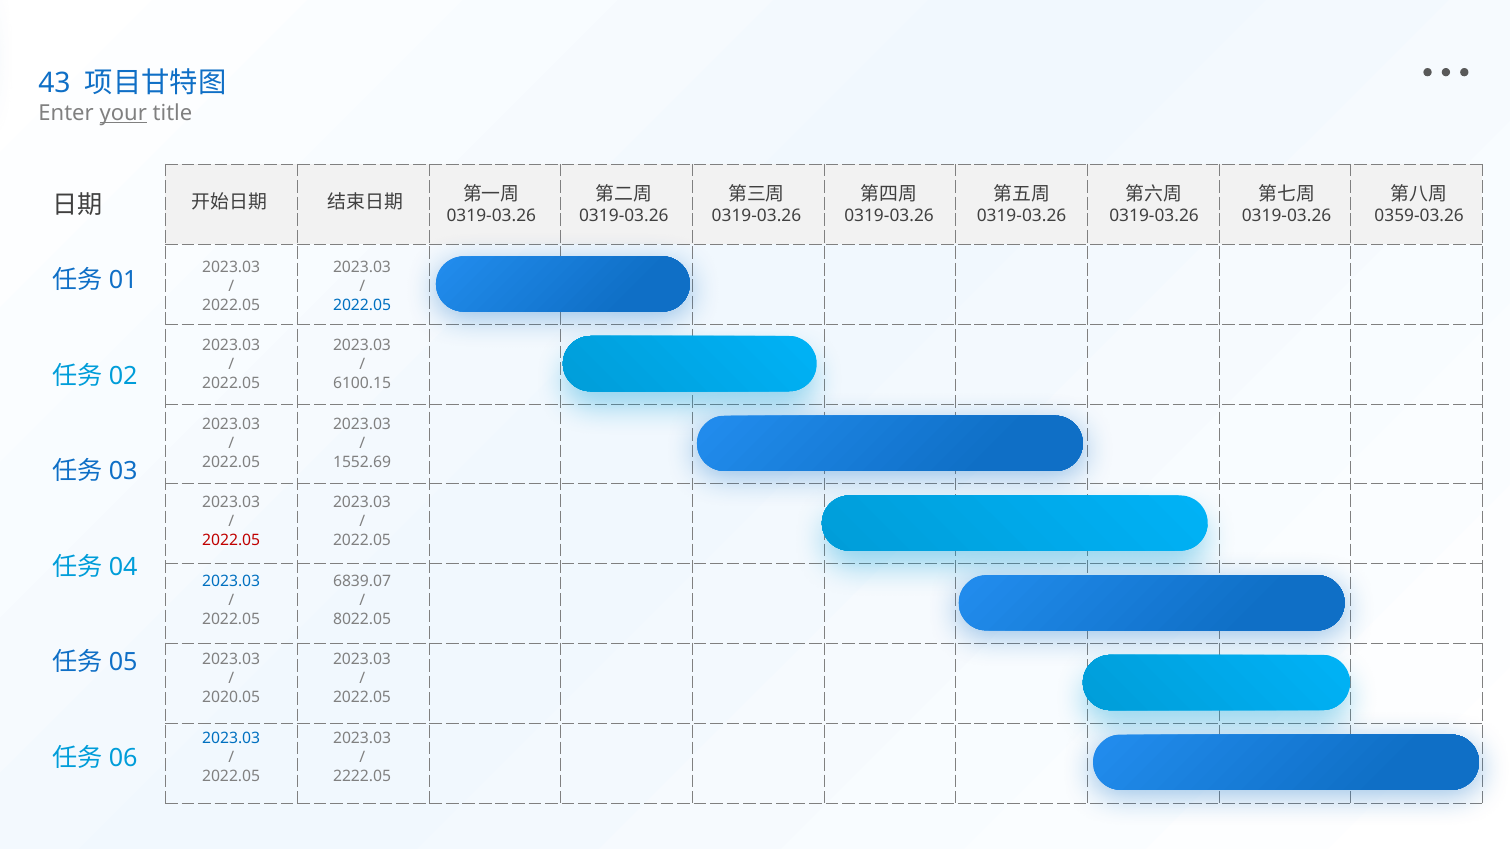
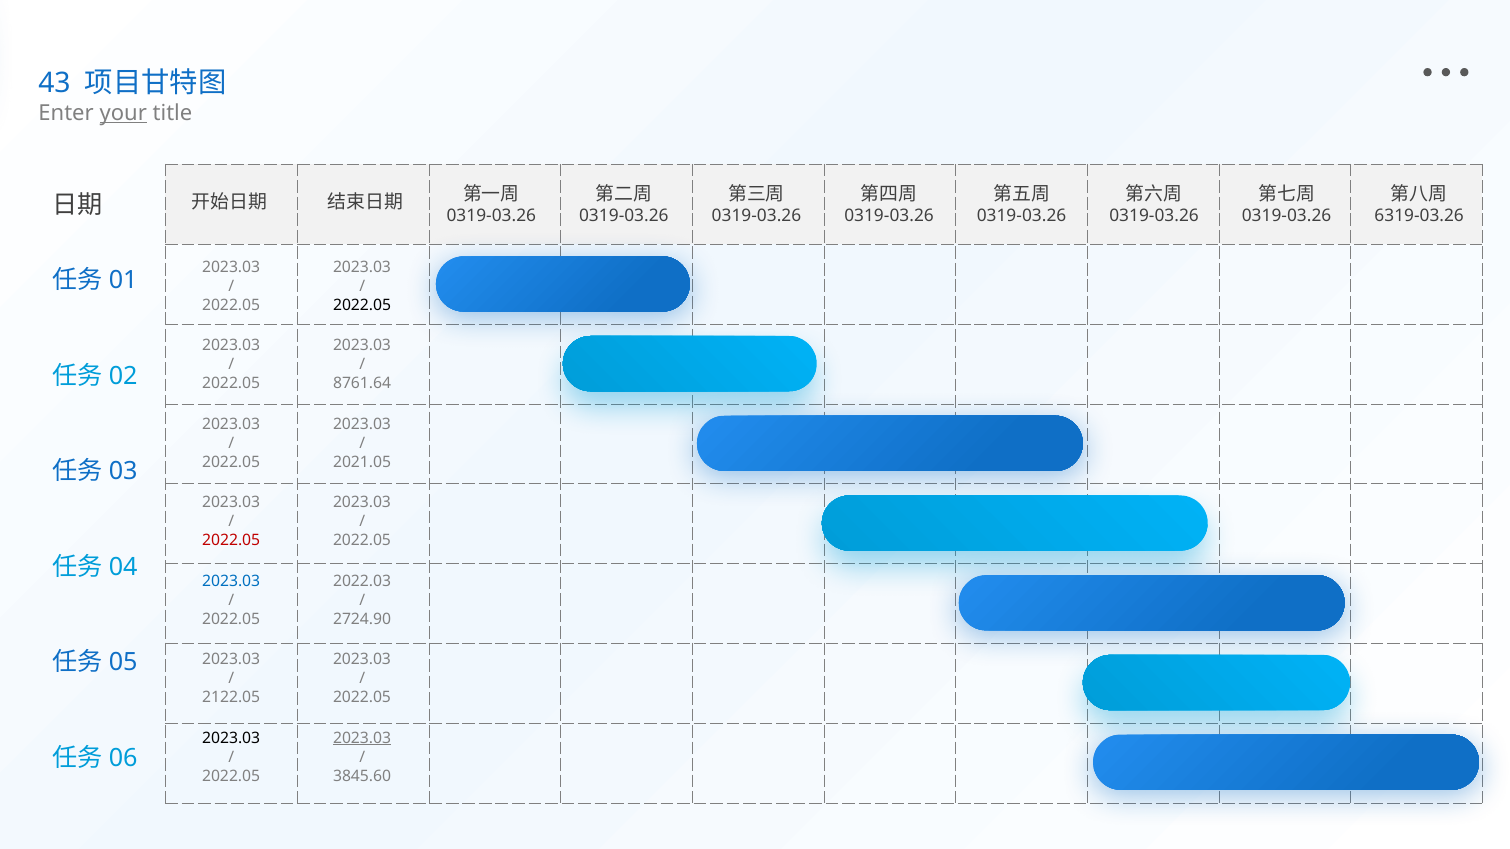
0359-03.26: 0359-03.26 -> 6319-03.26 (1419, 216)
2022.05 colour: blue -> black (362, 305)
6100.15: 6100.15 -> 8761.64 (362, 384)
1552.69: 1552.69 -> 2021.05 (362, 462)
6839.07: 6839.07 -> 2022.03 (362, 581)
8022.05: 8022.05 -> 2724.90 (362, 619)
2020.05: 2020.05 -> 2122.05 (231, 698)
2023.03 colour: blue -> black (231, 738)
2023.03 underline: none -> present (362, 738)
2222.05: 2222.05 -> 3845.60 (362, 776)
